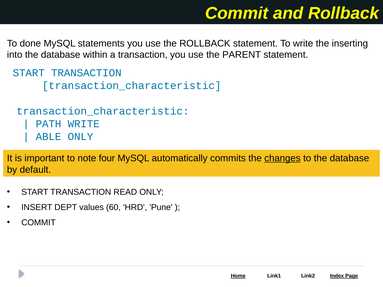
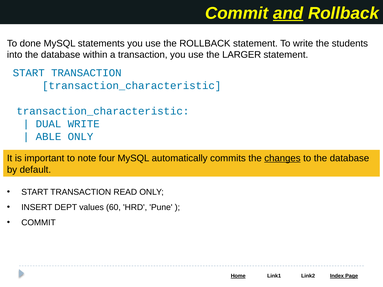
and underline: none -> present (288, 13)
inserting: inserting -> students (350, 43)
PARENT: PARENT -> LARGER (242, 55)
PATH: PATH -> DUAL (48, 124)
